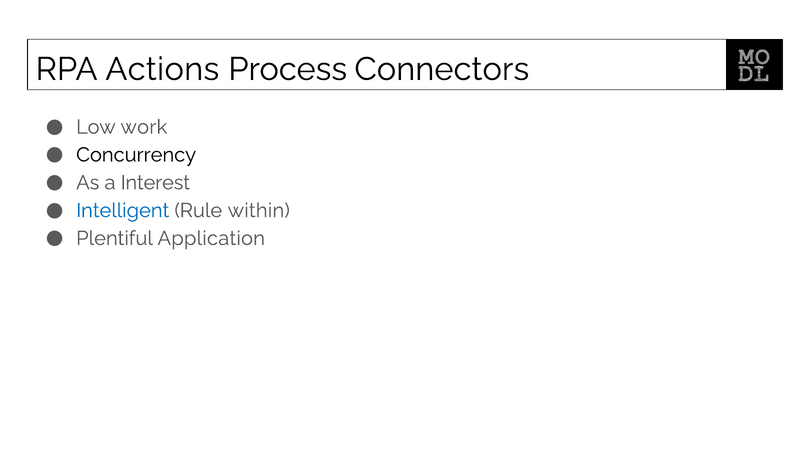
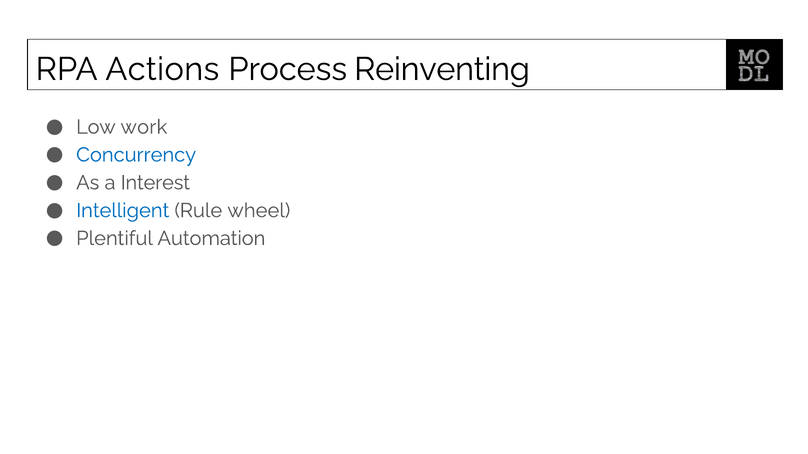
Connectors: Connectors -> Reinventing (442, 69)
Concurrency colour: black -> blue (136, 155)
within: within -> wheel (259, 211)
Application: Application -> Automation (211, 239)
